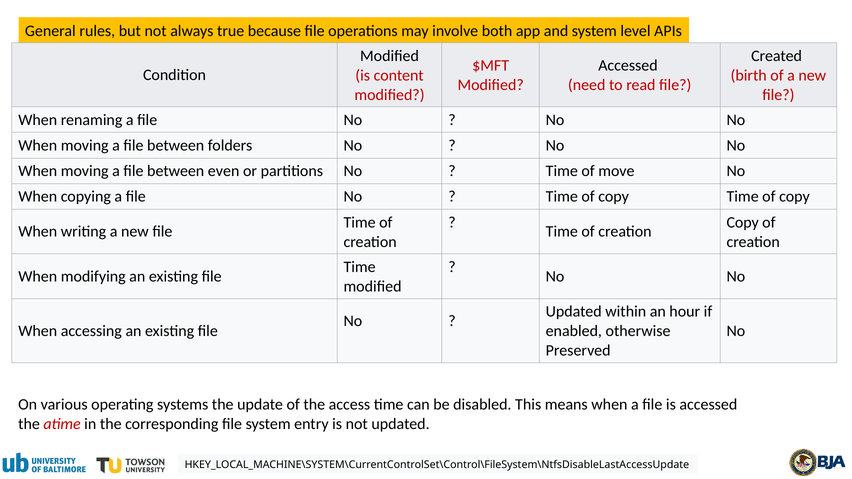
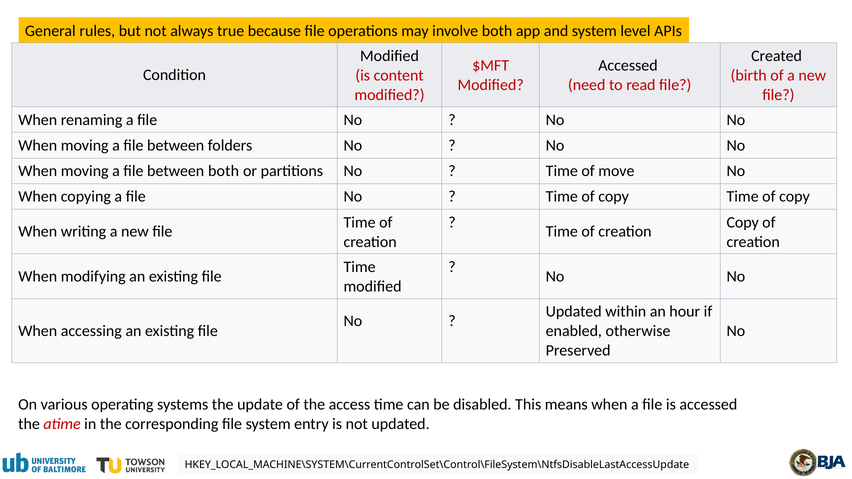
between even: even -> both (224, 171)
